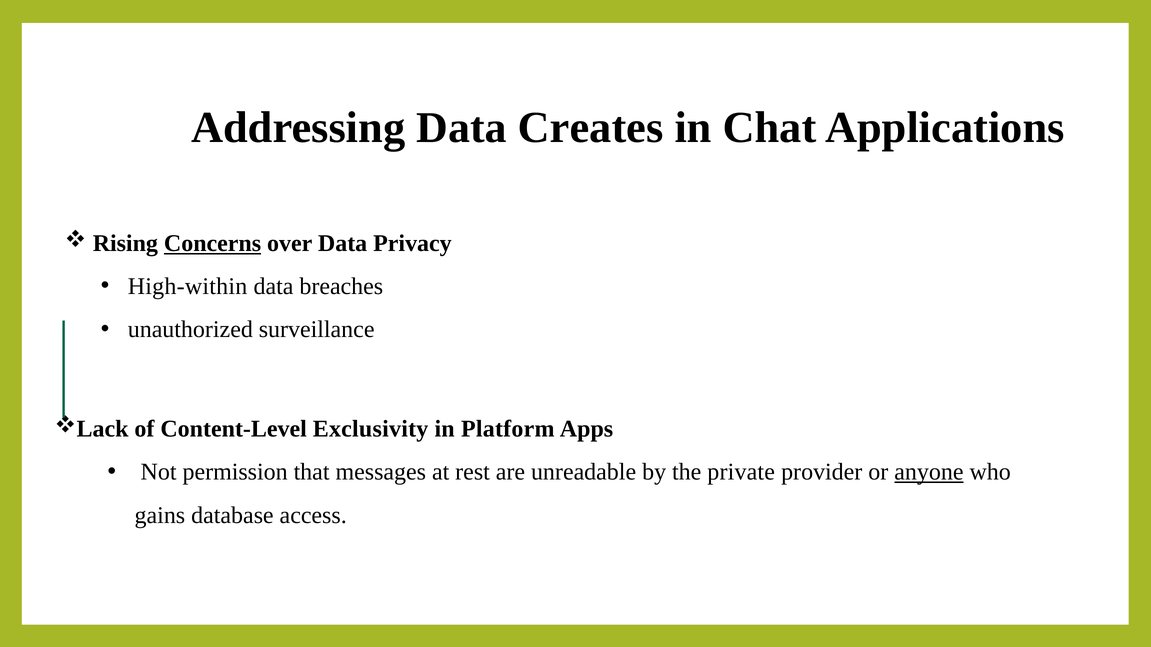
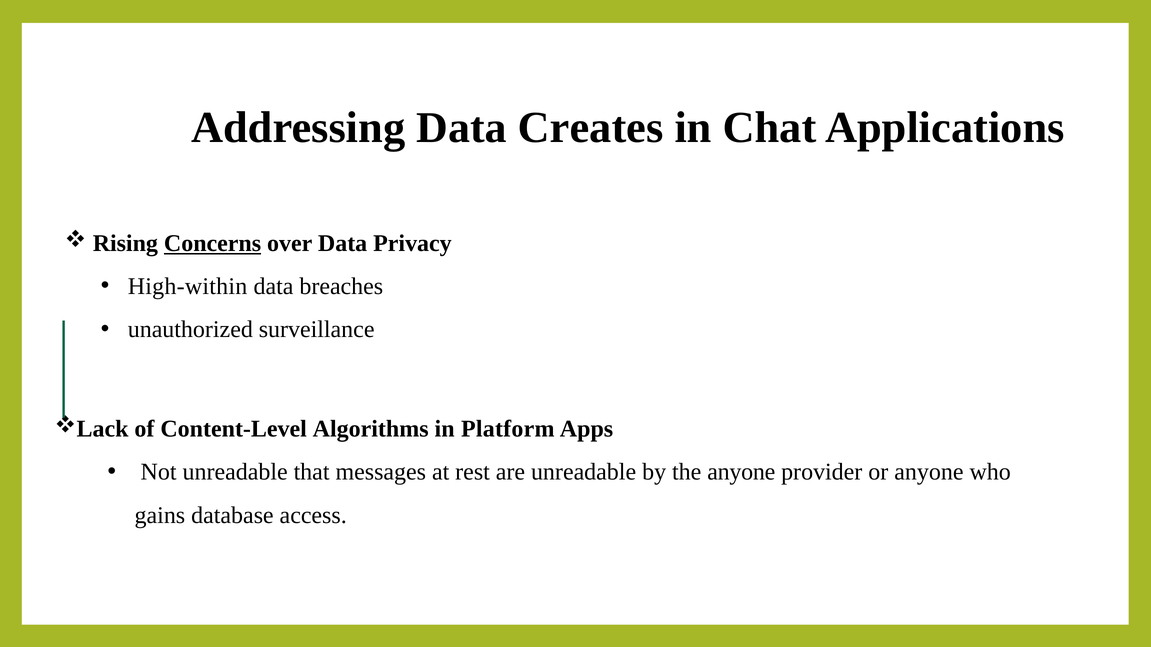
Exclusivity: Exclusivity -> Algorithms (371, 429)
Not permission: permission -> unreadable (235, 472)
the private: private -> anyone (741, 472)
anyone underline: present -> none (929, 472)
